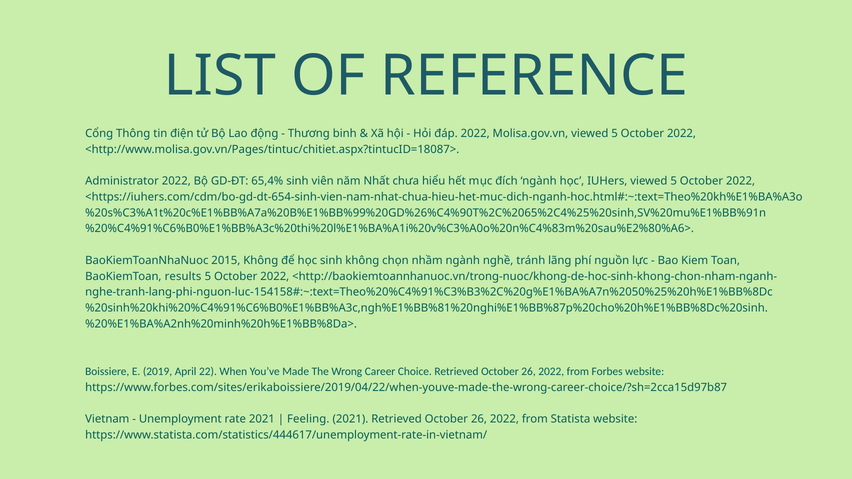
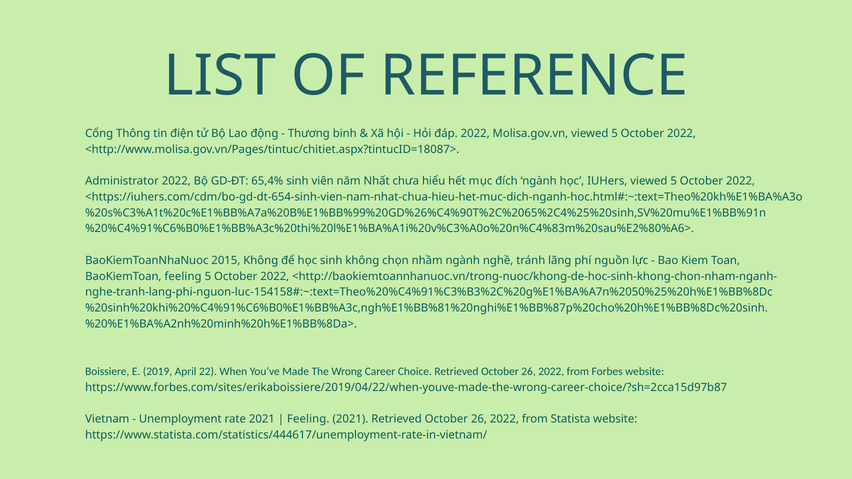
BaoKiemToan results: results -> feeling (183, 276)
